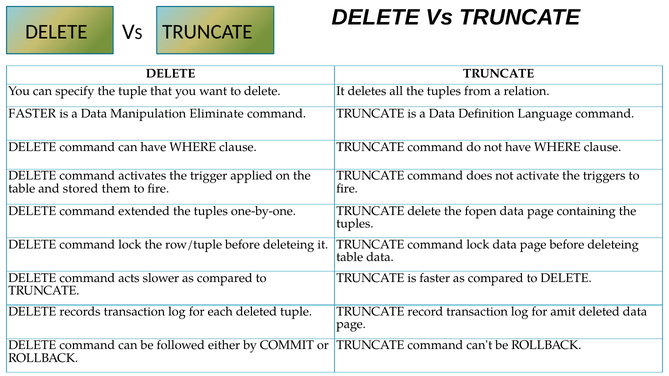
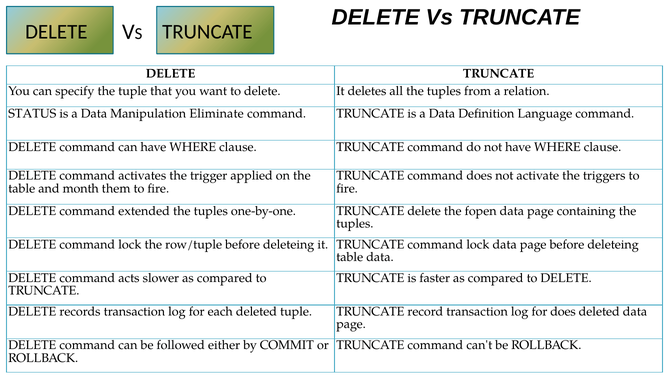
FASTER: FASTER -> STATUS (32, 114)
stored: stored -> month (81, 189)
for amit: amit -> does (563, 312)
